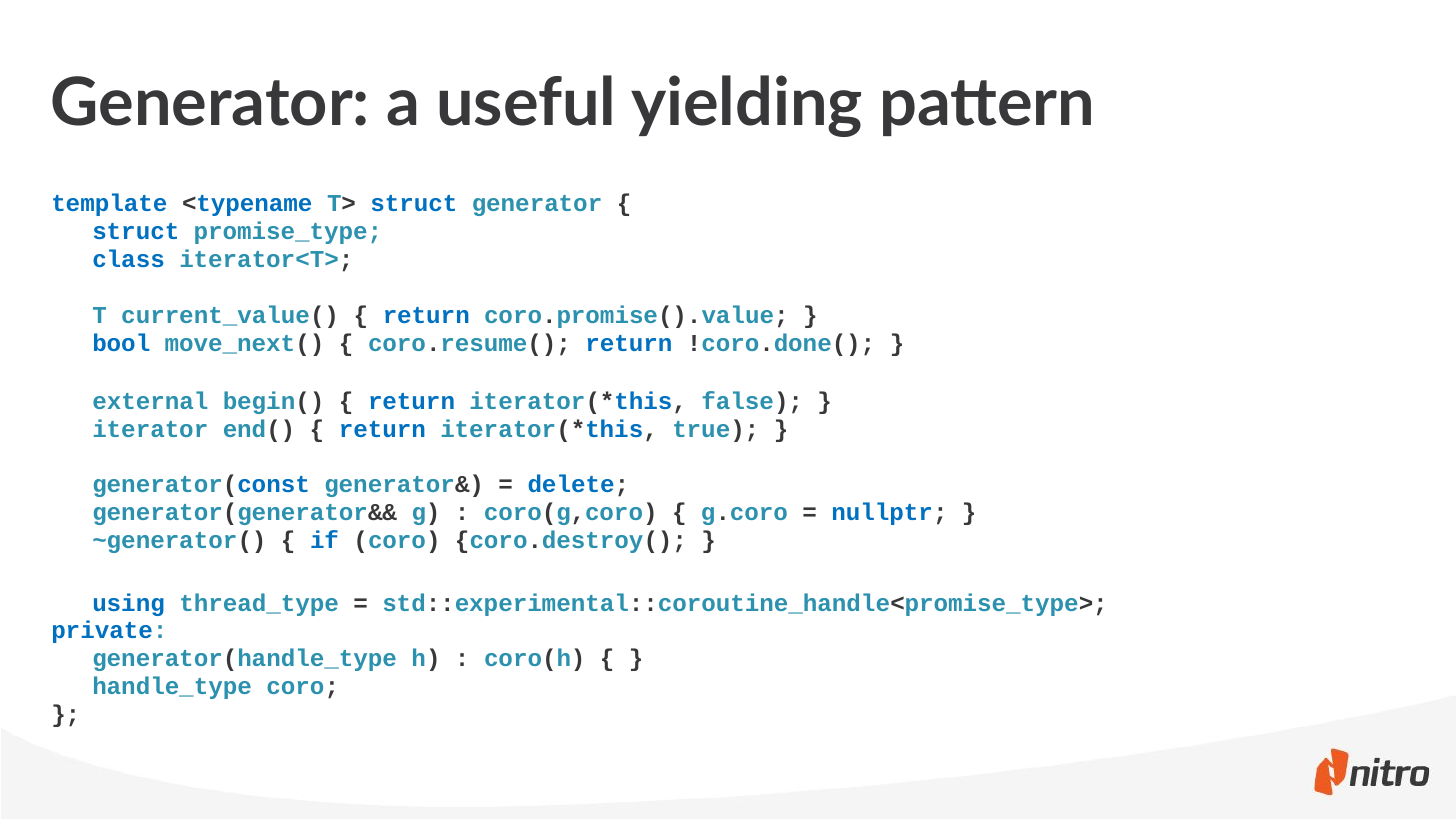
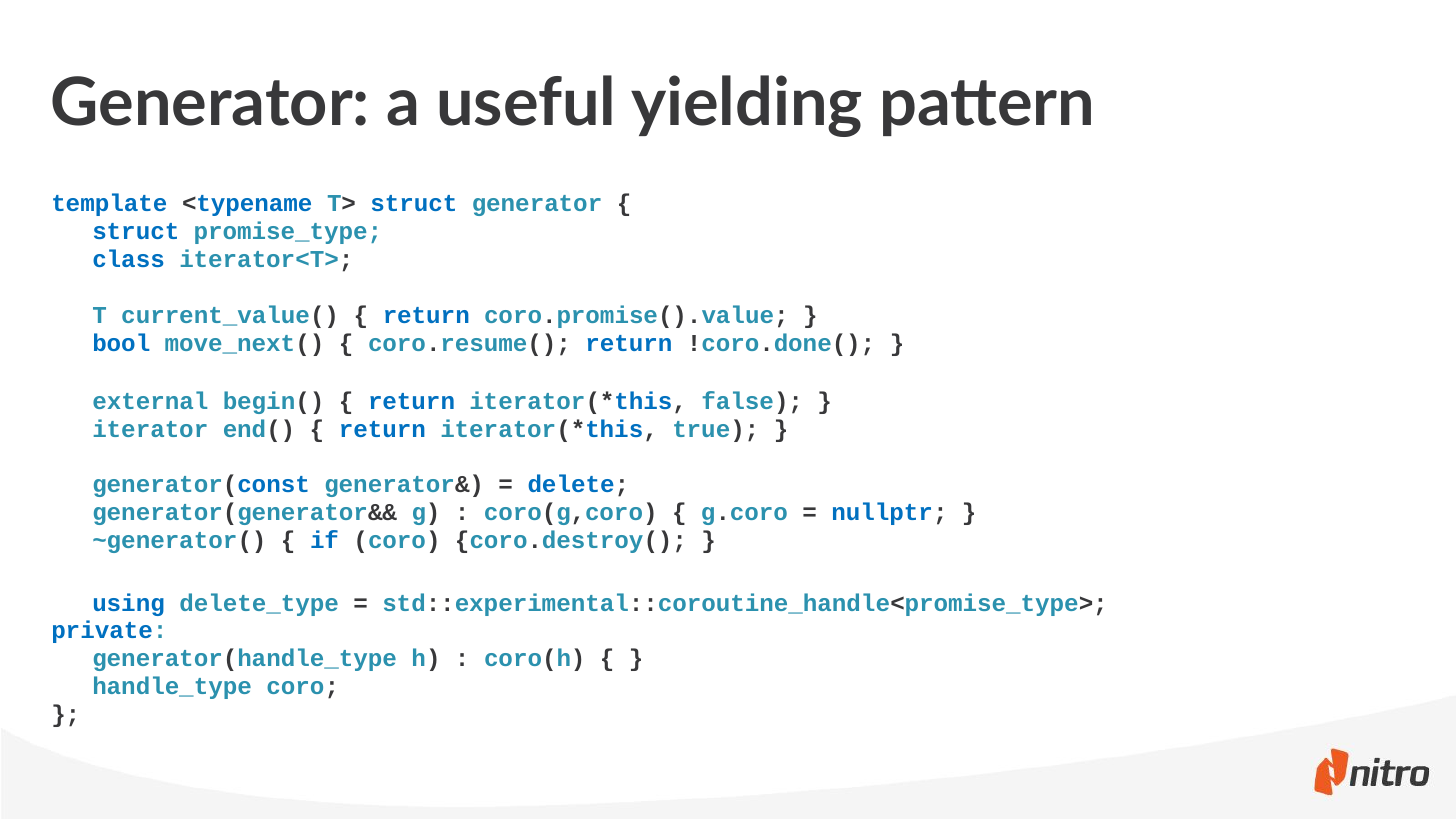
thread_type: thread_type -> delete_type (259, 603)
